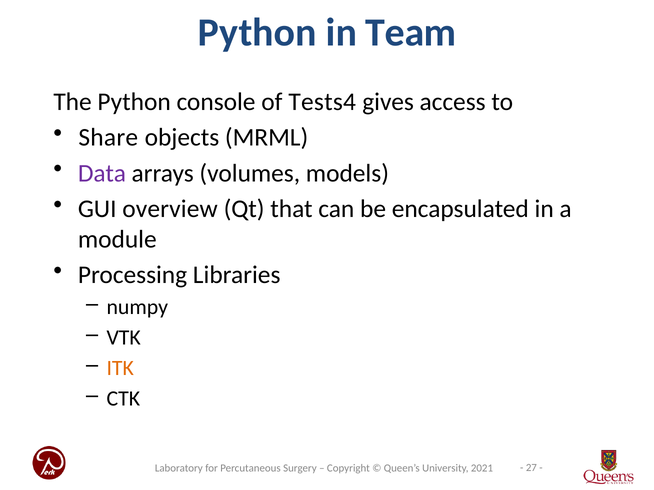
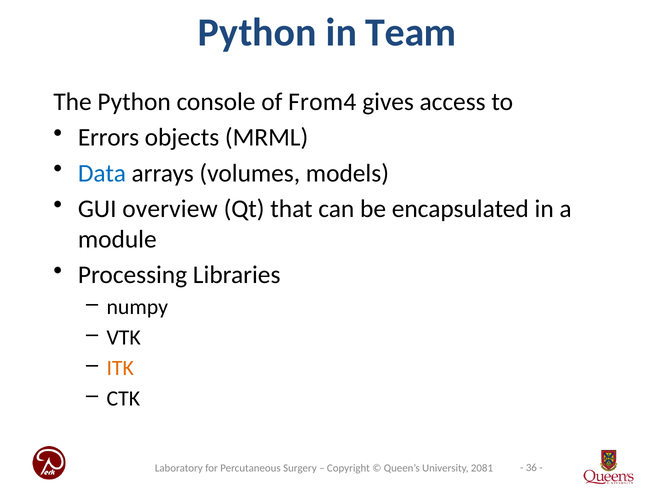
Tests4: Tests4 -> From4 (322, 102)
Share: Share -> Errors (109, 138)
Data colour: purple -> blue (102, 173)
27: 27 -> 36 (531, 468)
2021: 2021 -> 2081 (482, 468)
